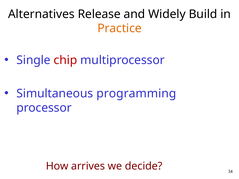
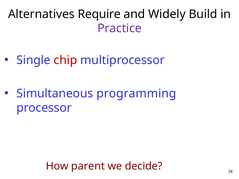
Release: Release -> Require (99, 14)
Practice colour: orange -> purple (120, 28)
arrives: arrives -> parent (88, 166)
